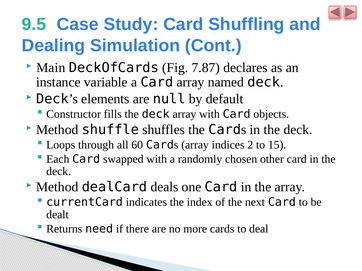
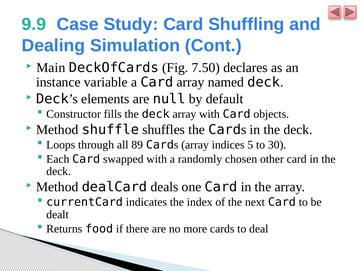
9.5: 9.5 -> 9.9 (34, 24)
7.87: 7.87 -> 7.50 (206, 68)
60: 60 -> 89 (137, 145)
2: 2 -> 5 (250, 145)
15: 15 -> 30 (277, 145)
need: need -> food (99, 229)
